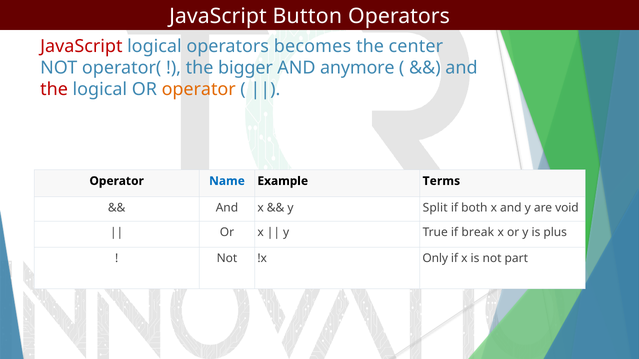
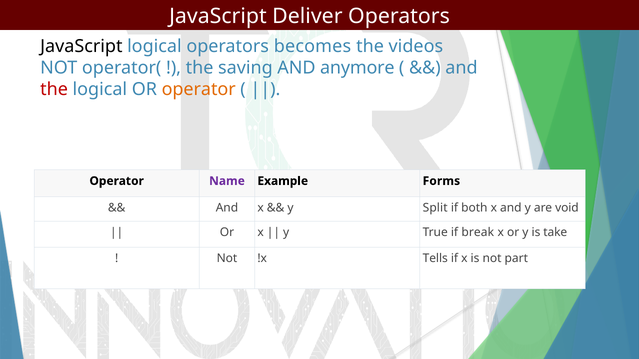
Button: Button -> Deliver (307, 16)
JavaScript colour: red -> black (81, 46)
center: center -> videos (416, 46)
bigger: bigger -> saving (245, 68)
Name colour: blue -> purple (227, 181)
Terms: Terms -> Forms (441, 181)
plus: plus -> take (555, 233)
Only: Only -> Tells (435, 259)
